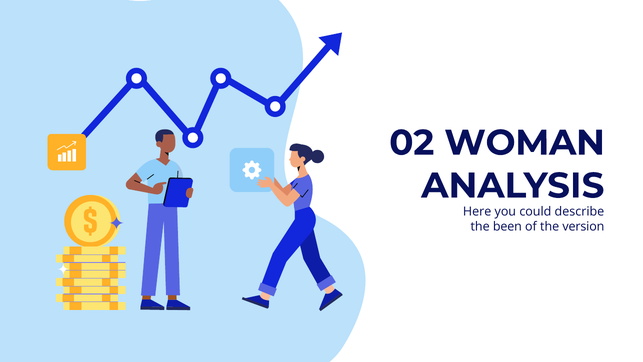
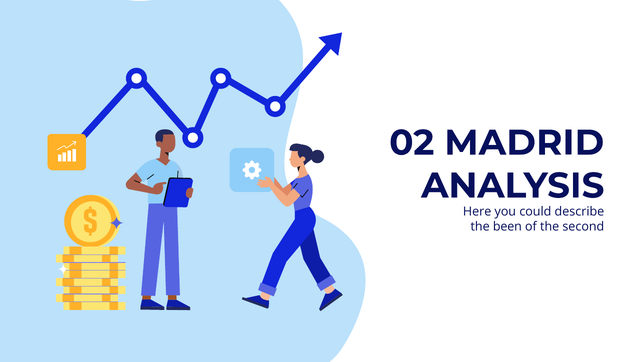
WOMAN: WOMAN -> MADRID (524, 143)
version: version -> second (583, 226)
